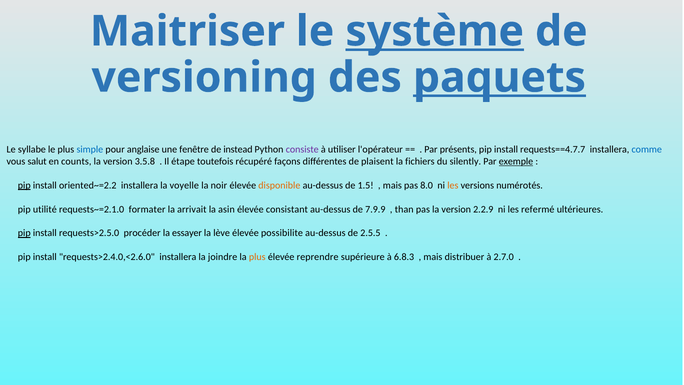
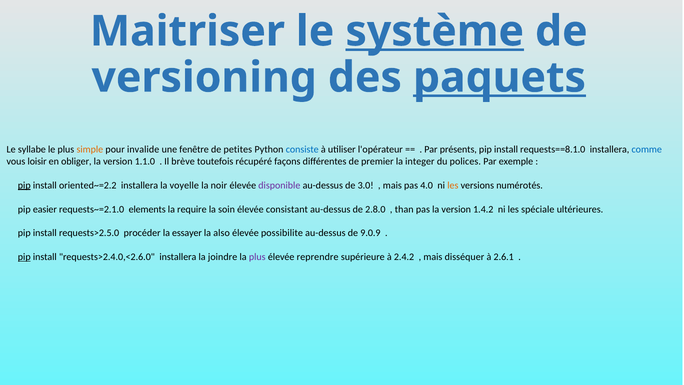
simple colour: blue -> orange (90, 149)
anglaise: anglaise -> invalide (143, 149)
instead: instead -> petites (238, 149)
consiste colour: purple -> blue (302, 149)
requests==4.7.7: requests==4.7.7 -> requests==8.1.0 (553, 149)
salut: salut -> loisir (37, 161)
counts: counts -> obliger (76, 161)
3.5.8: 3.5.8 -> 1.1.0 (145, 161)
étape: étape -> brève (183, 161)
plaisent: plaisent -> premier (377, 161)
fichiers: fichiers -> integer (420, 161)
silently: silently -> polices (465, 161)
exemple underline: present -> none (516, 161)
disponible colour: orange -> purple (279, 185)
1.5: 1.5 -> 3.0 (366, 185)
8.0: 8.0 -> 4.0 (427, 185)
utilité: utilité -> easier (45, 209)
formater: formater -> elements (147, 209)
arrivait: arrivait -> require (192, 209)
asin: asin -> soin (227, 209)
7.9.9: 7.9.9 -> 2.8.0 (375, 209)
2.2.9: 2.2.9 -> 1.4.2 (483, 209)
refermé: refermé -> spéciale (538, 209)
pip underline: present -> none (24, 233)
lève: lève -> also (222, 233)
2.5.5: 2.5.5 -> 9.0.9 (370, 233)
pip underline: none -> present (24, 257)
plus colour: orange -> purple (257, 257)
6.8.3: 6.8.3 -> 2.4.2 (404, 257)
distribuer: distribuer -> disséquer (464, 257)
2.7.0: 2.7.0 -> 2.6.1 (504, 257)
